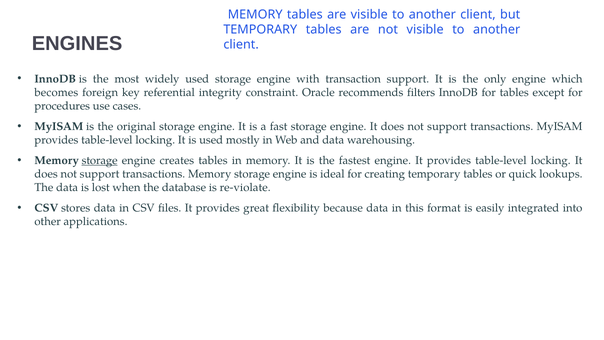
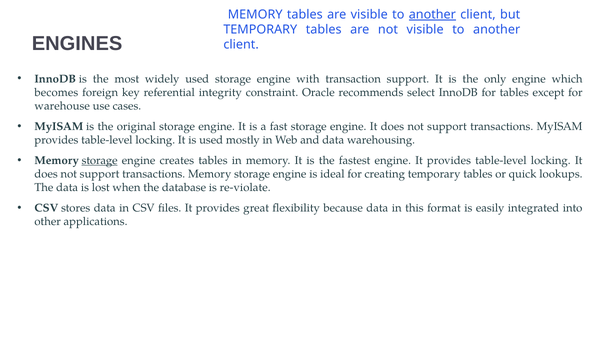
another underline: none -> present (432, 14)
filters: filters -> select (421, 92)
procedures: procedures -> warehouse (62, 106)
